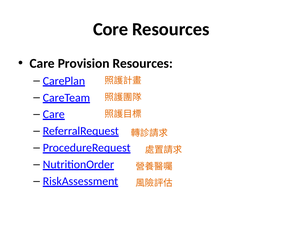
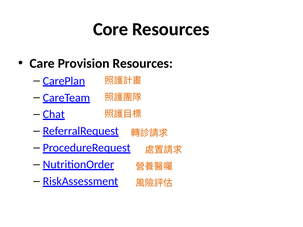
Care: Care -> Chat (54, 114)
